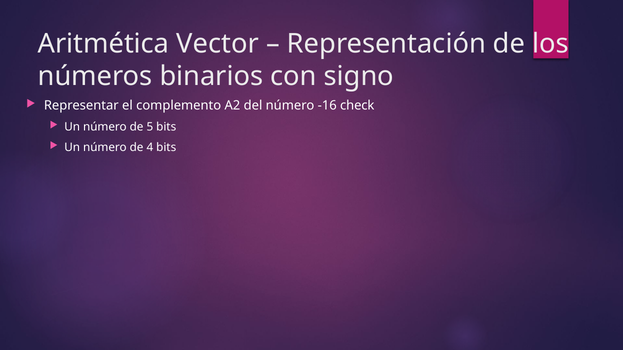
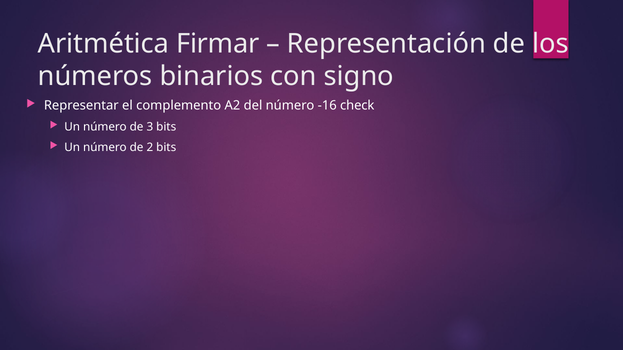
Vector: Vector -> Firmar (218, 44)
5: 5 -> 3 (150, 127)
4: 4 -> 2 (150, 147)
